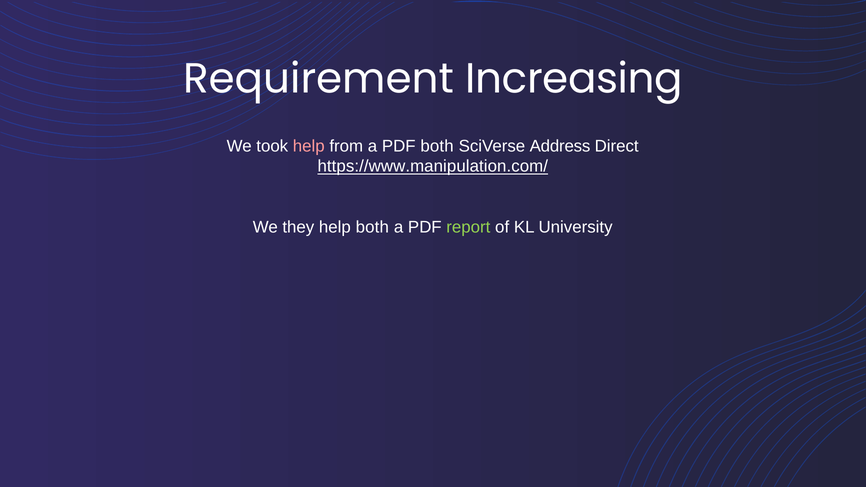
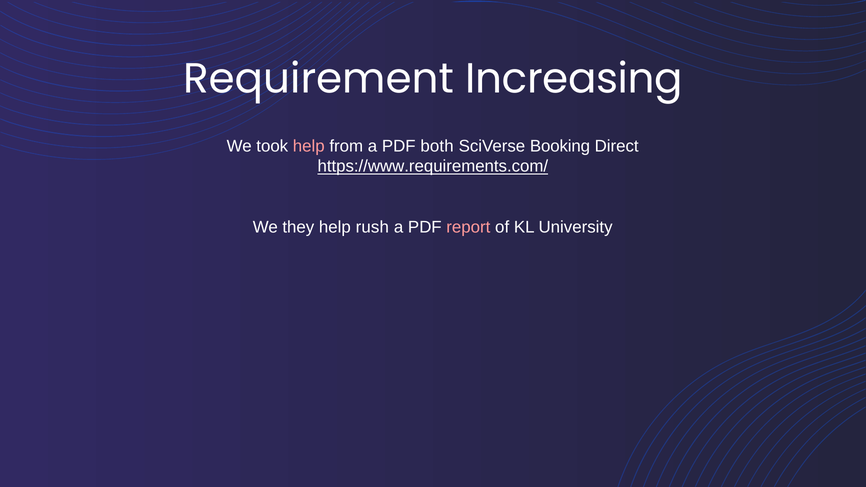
Address: Address -> Booking (560, 146)
https://www.manipulation.com/: https://www.manipulation.com/ -> https://www.requirements.com/ (433, 166)
help both: both -> rush (372, 227)
report colour: light green -> pink (468, 227)
